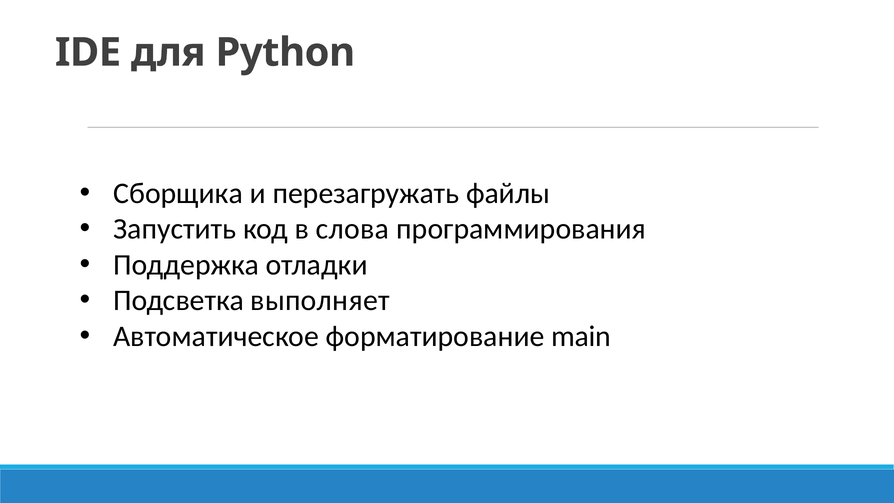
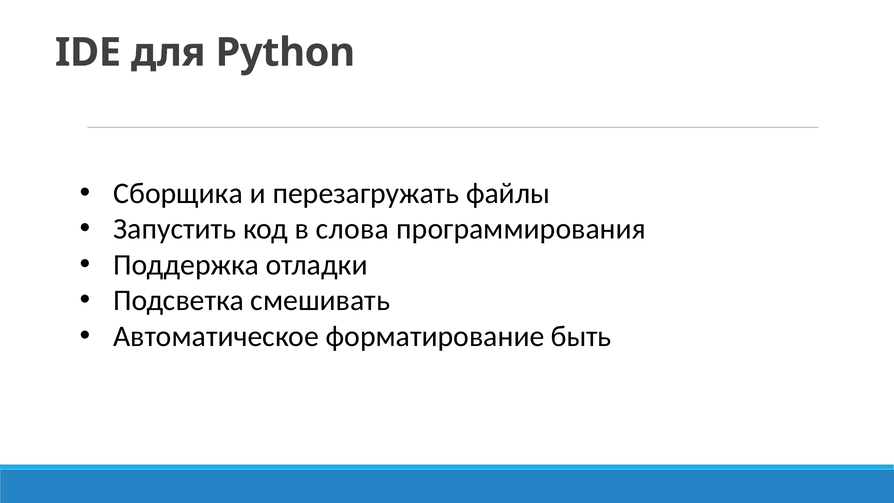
выполняет: выполняет -> смешивать (320, 301)
main: main -> быть (581, 336)
